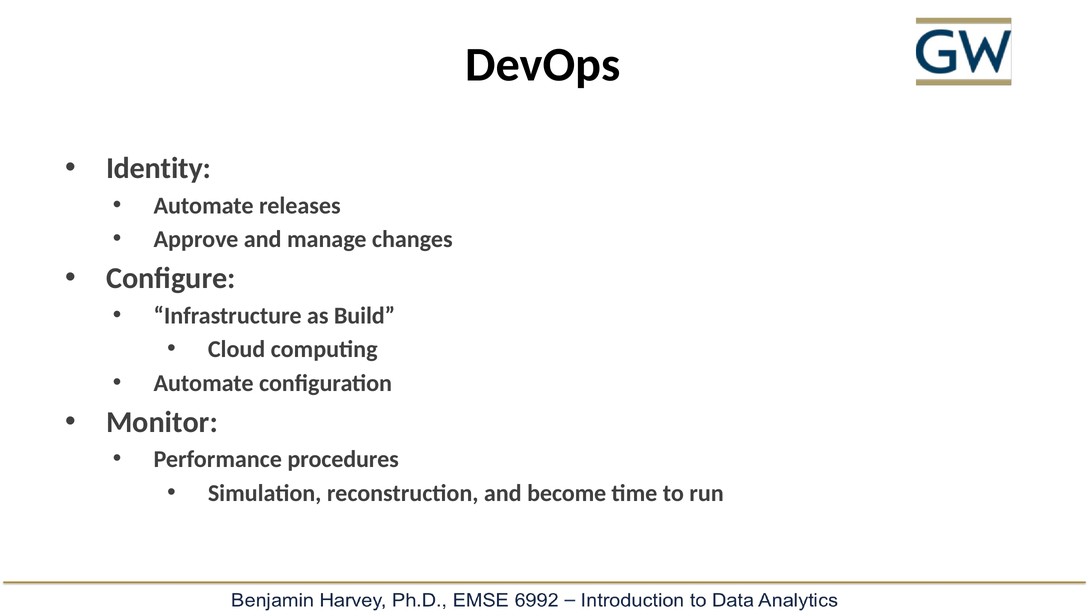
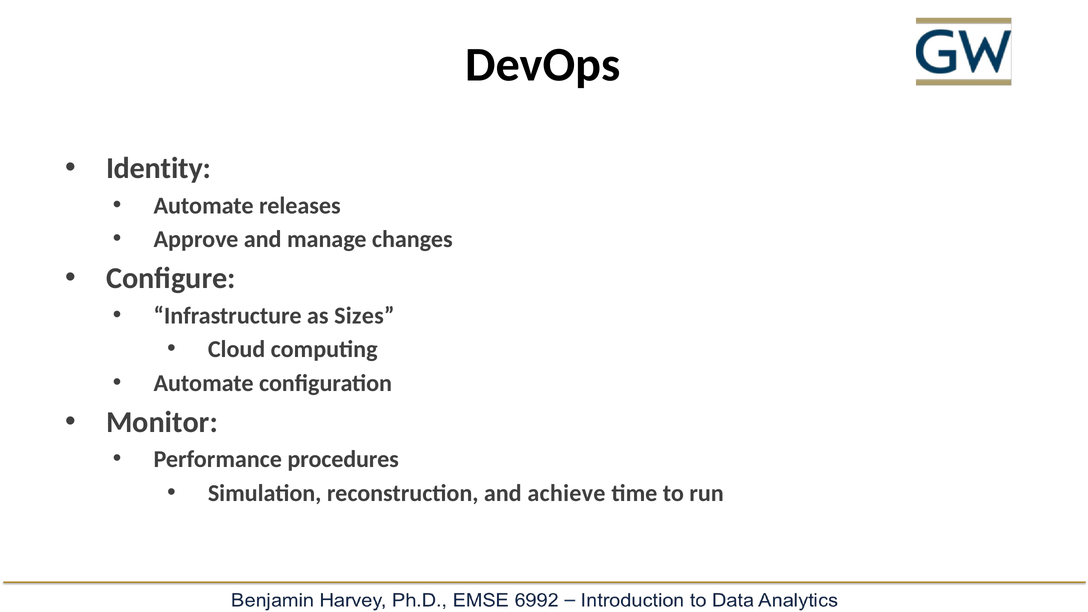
Build: Build -> Sizes (364, 316)
become: become -> achieve (566, 493)
